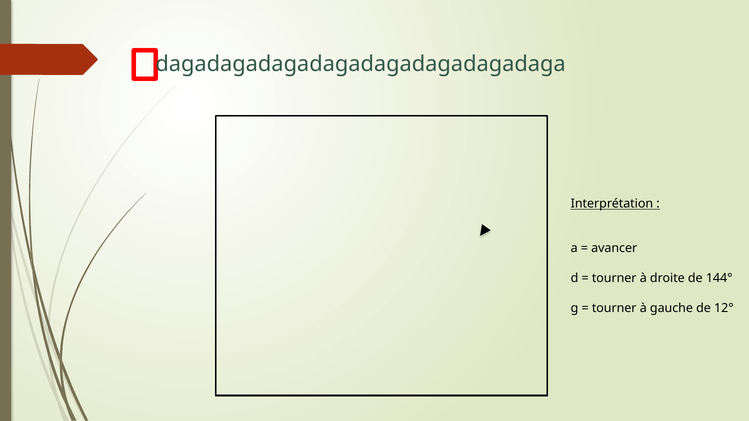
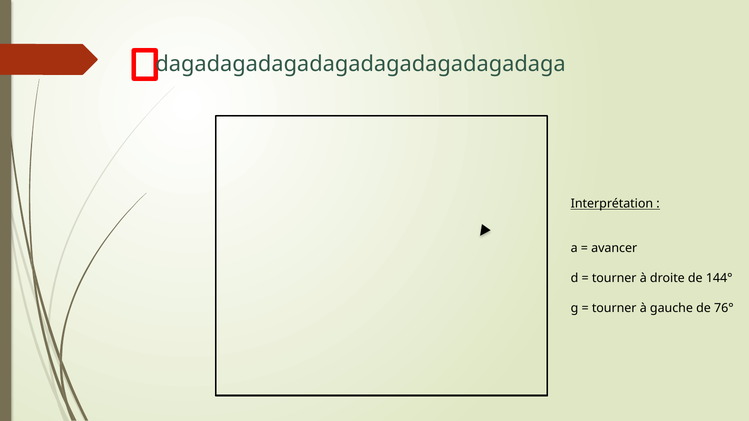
12°: 12° -> 76° (724, 308)
